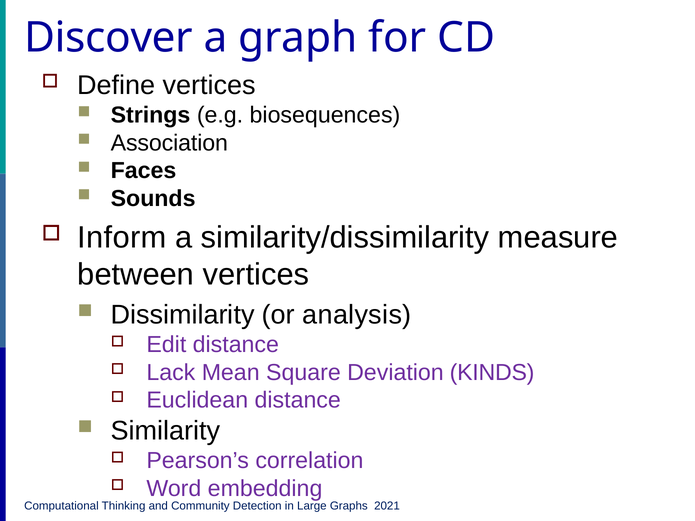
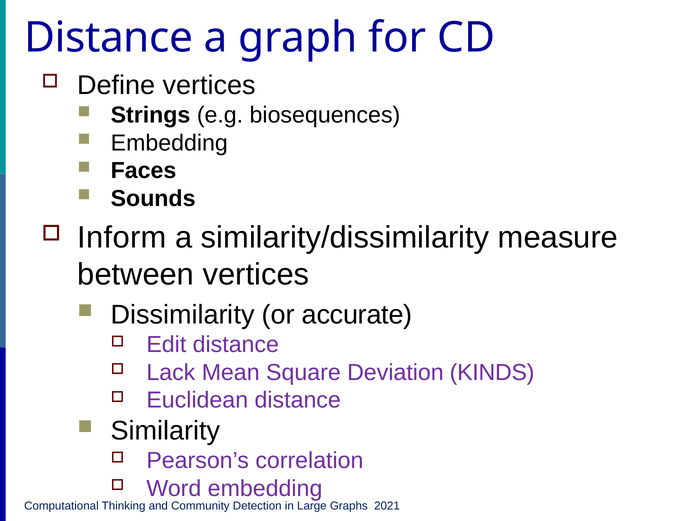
Discover: Discover -> Distance (109, 38)
Association: Association -> Embedding (169, 143)
analysis: analysis -> accurate (357, 315)
